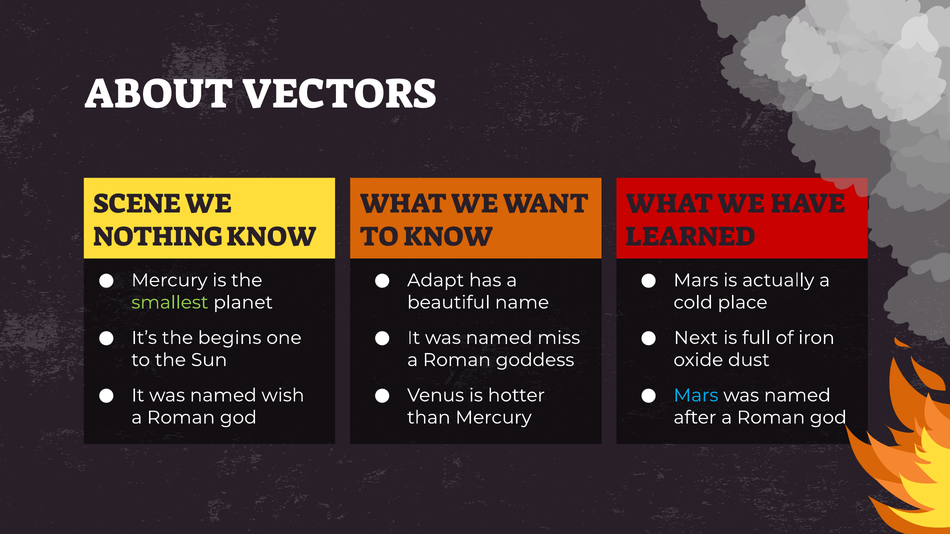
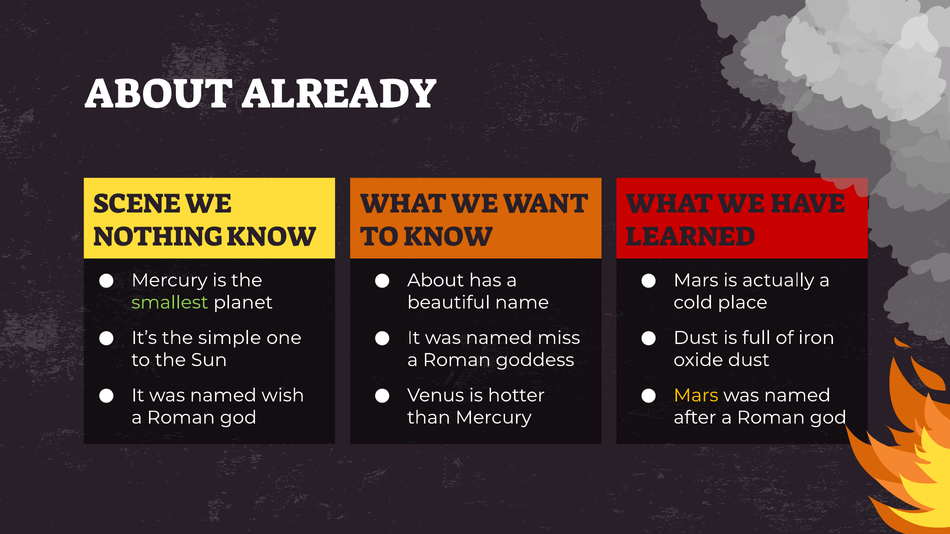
VECTORS: VECTORS -> ALREADY (339, 94)
Adapt: Adapt -> About (436, 280)
begins: begins -> simple (230, 338)
Next: Next -> Dust (696, 338)
Mars colour: light blue -> yellow (696, 396)
